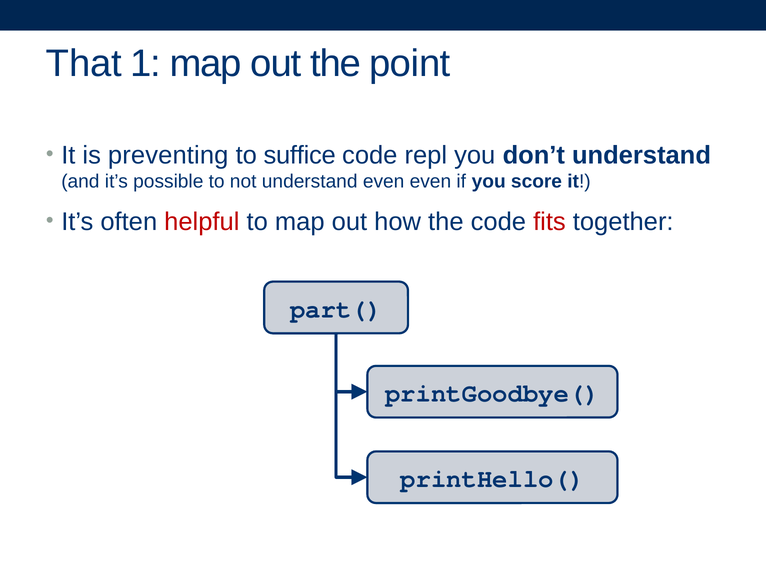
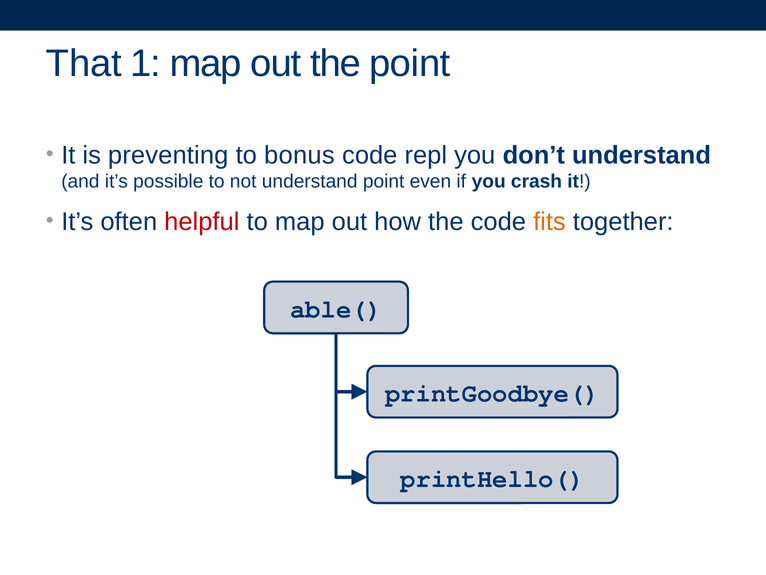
suffice: suffice -> bonus (299, 155)
understand even: even -> point (384, 181)
score: score -> crash (536, 181)
fits colour: red -> orange (549, 221)
part(: part( -> able( (336, 309)
